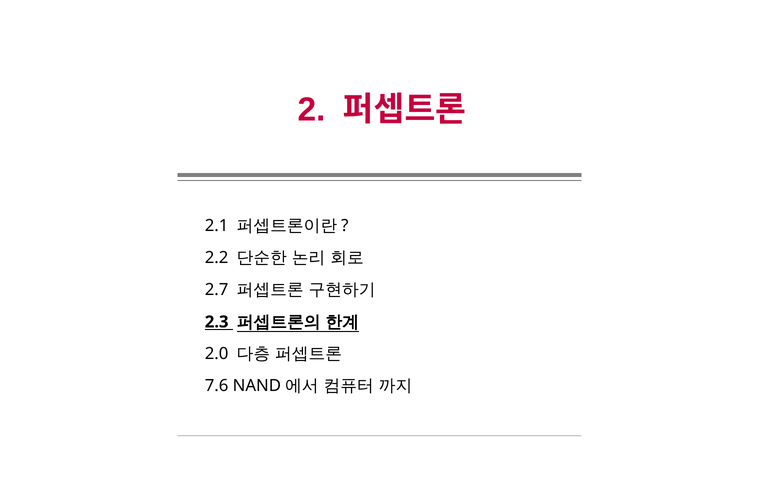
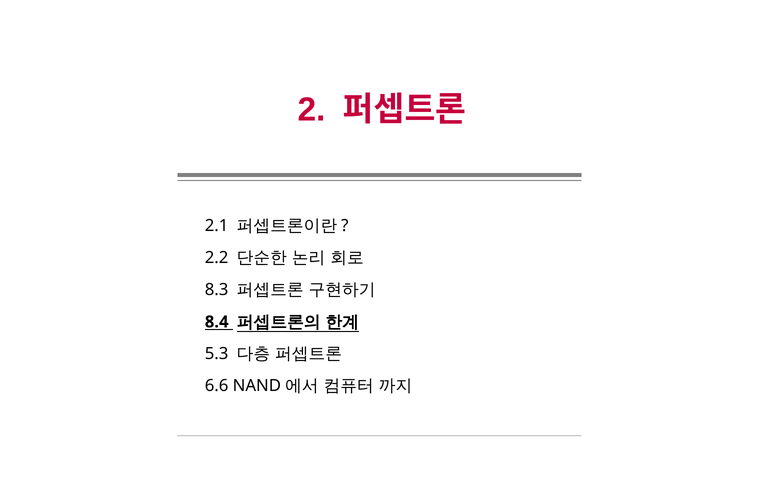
2.7: 2.7 -> 8.3 (217, 290)
2.3: 2.3 -> 8.4 (217, 322)
2.0: 2.0 -> 5.3 (217, 354)
7.6: 7.6 -> 6.6 (217, 386)
